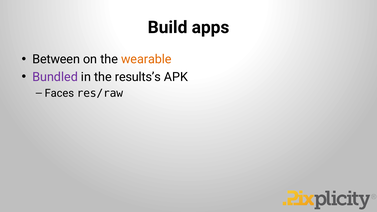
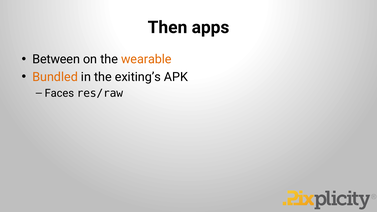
Build: Build -> Then (167, 27)
Bundled colour: purple -> orange (55, 77)
results’s: results’s -> exiting’s (138, 77)
